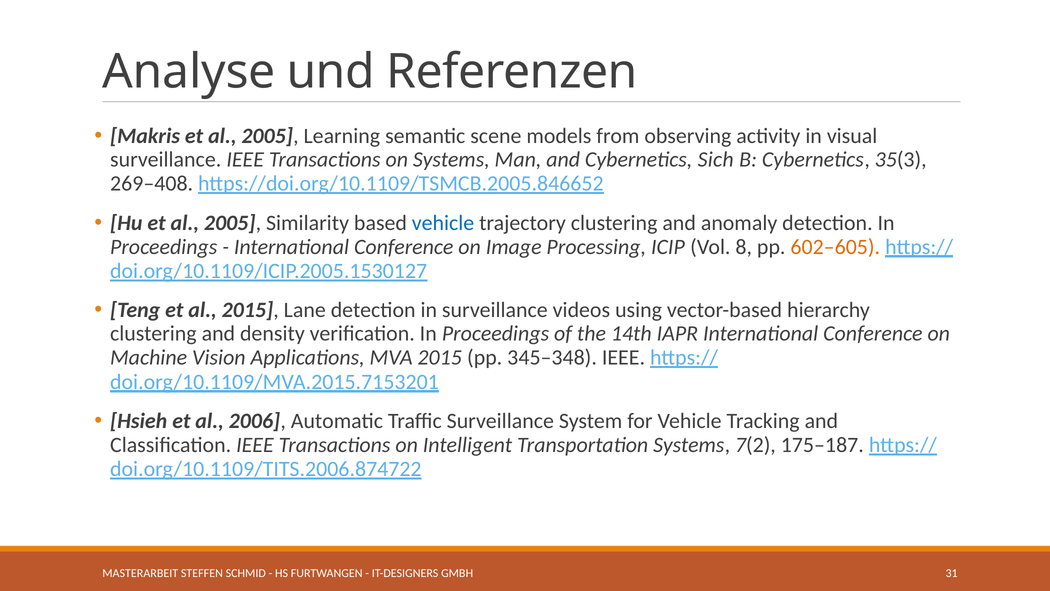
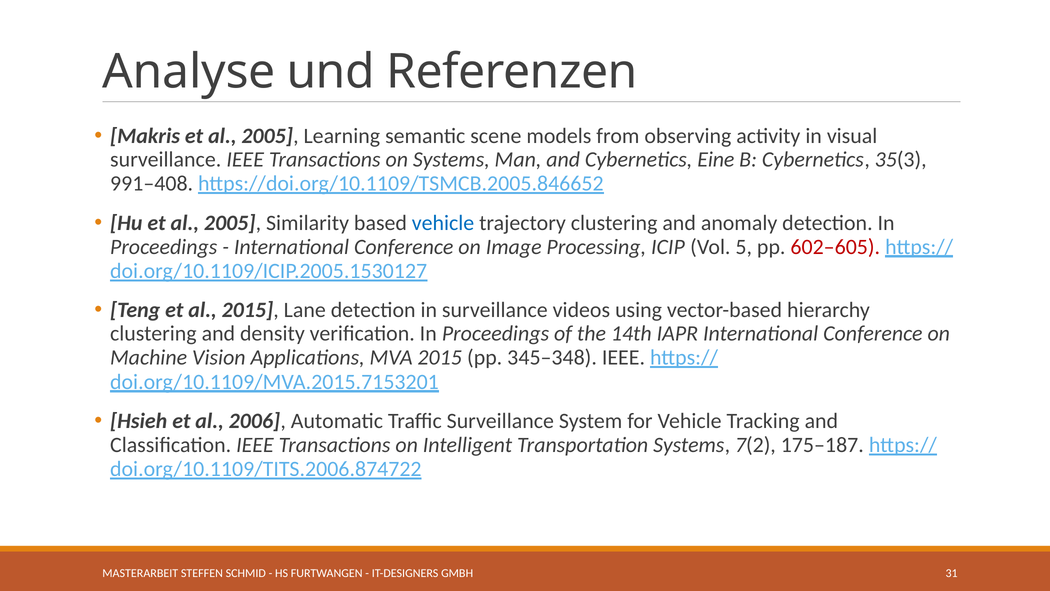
Sich: Sich -> Eine (716, 160)
269–408: 269–408 -> 991–408 (152, 184)
8: 8 -> 5 (744, 247)
602–605 colour: orange -> red (835, 247)
